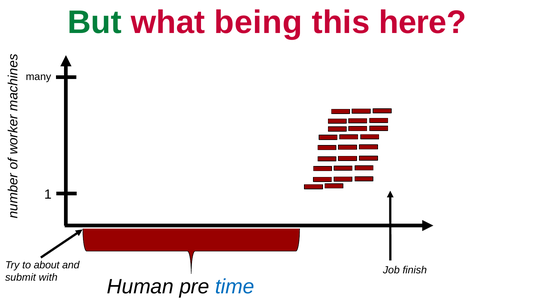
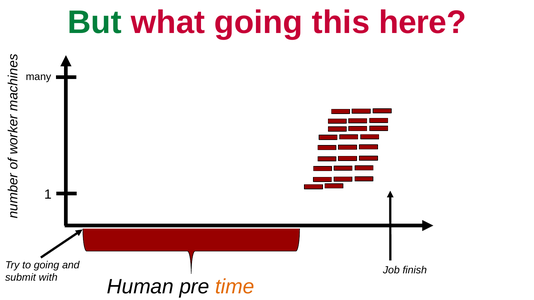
what being: being -> going (258, 22)
to about: about -> going (47, 265)
time colour: blue -> orange (235, 287)
